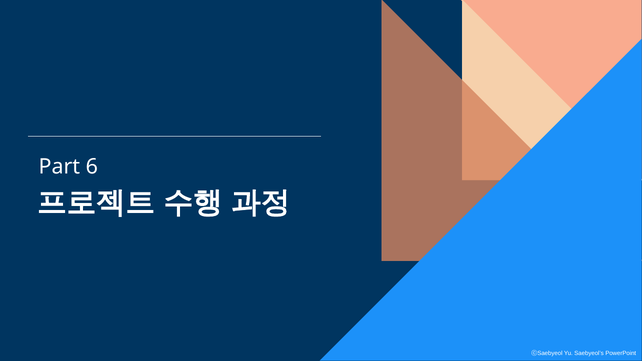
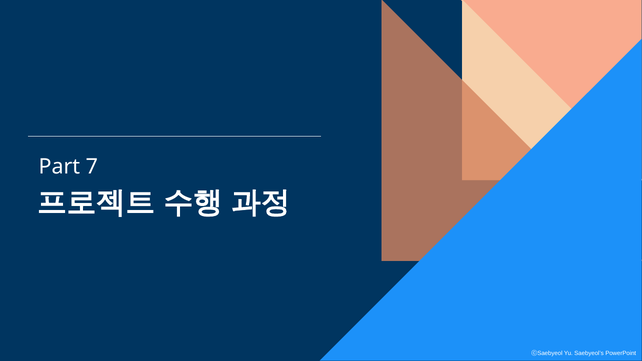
6: 6 -> 7 (92, 167)
